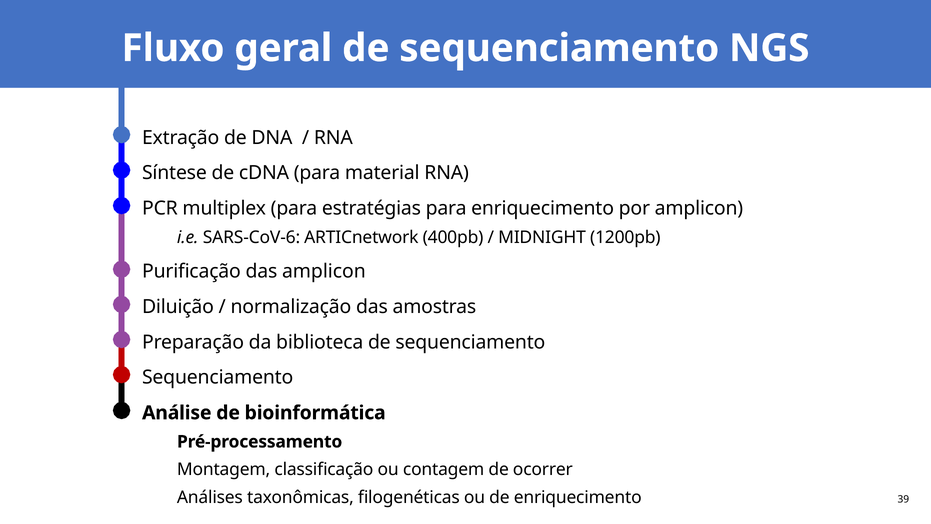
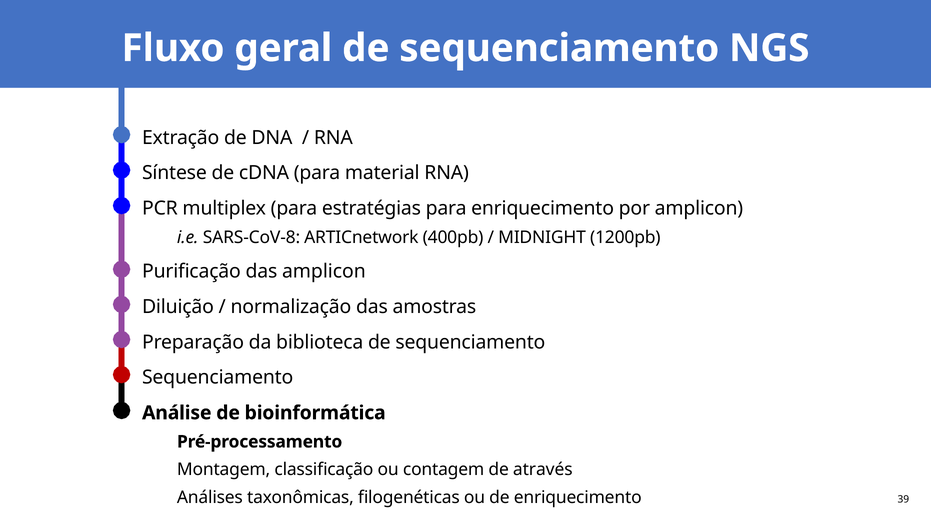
SARS-CoV-6: SARS-CoV-6 -> SARS-CoV-8 (252, 237)
ocorrer: ocorrer -> através (543, 469)
